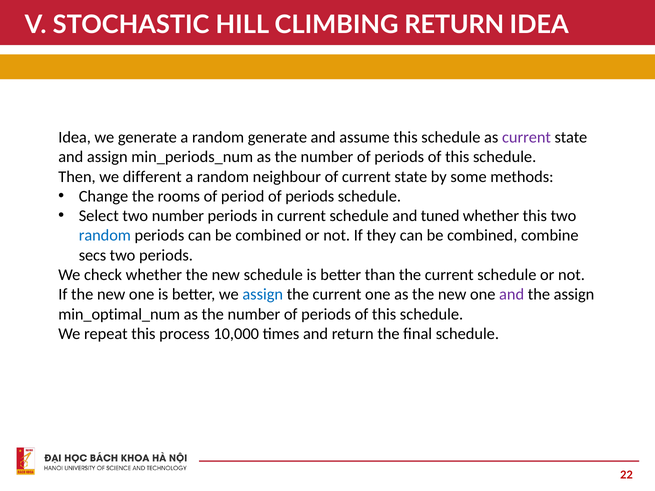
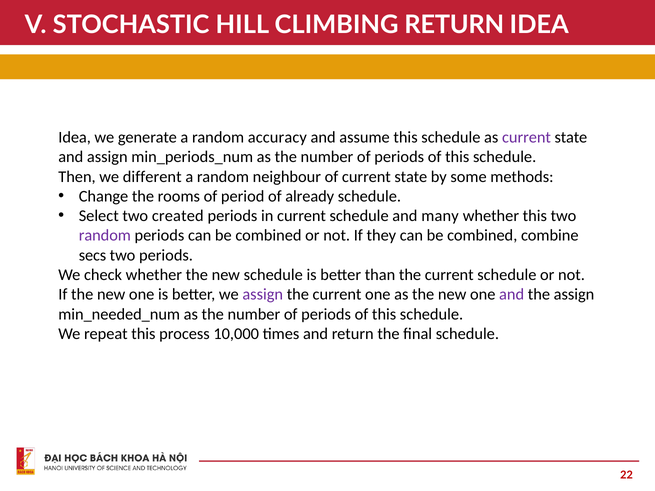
random generate: generate -> accuracy (277, 137)
period of periods: periods -> already (310, 196)
two number: number -> created (178, 216)
tuned: tuned -> many (440, 216)
random colour: blue -> purple (105, 236)
assign colour: blue -> purple (263, 295)
min_optimal_num: min_optimal_num -> min_needed_num (119, 314)
